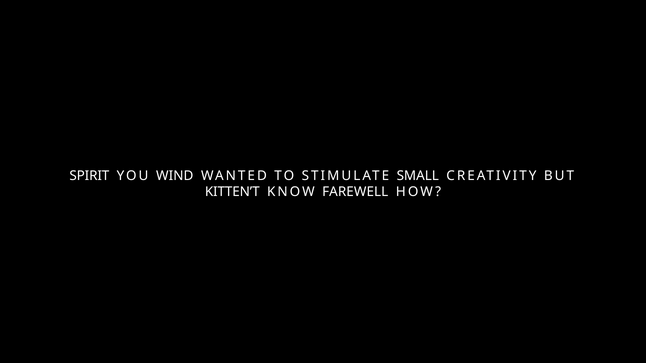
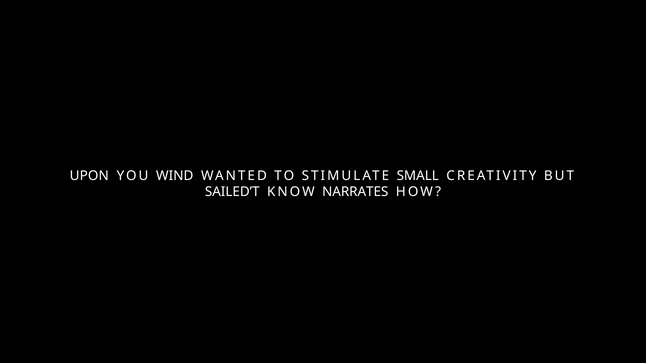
SPIRIT: SPIRIT -> UPON (89, 176)
KITTEN’T: KITTEN’T -> SAILED’T (232, 192)
FAREWELL: FAREWELL -> NARRATES (355, 192)
